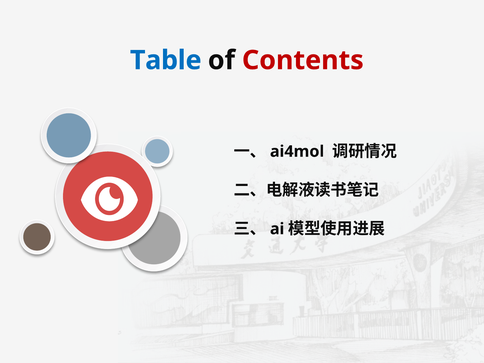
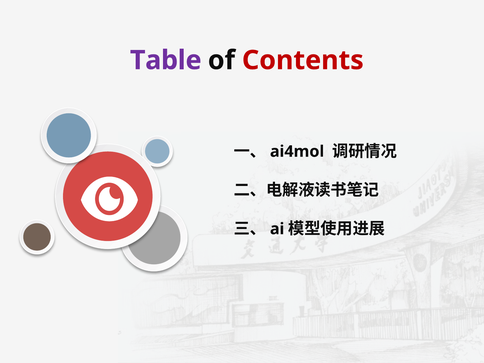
Table colour: blue -> purple (166, 60)
